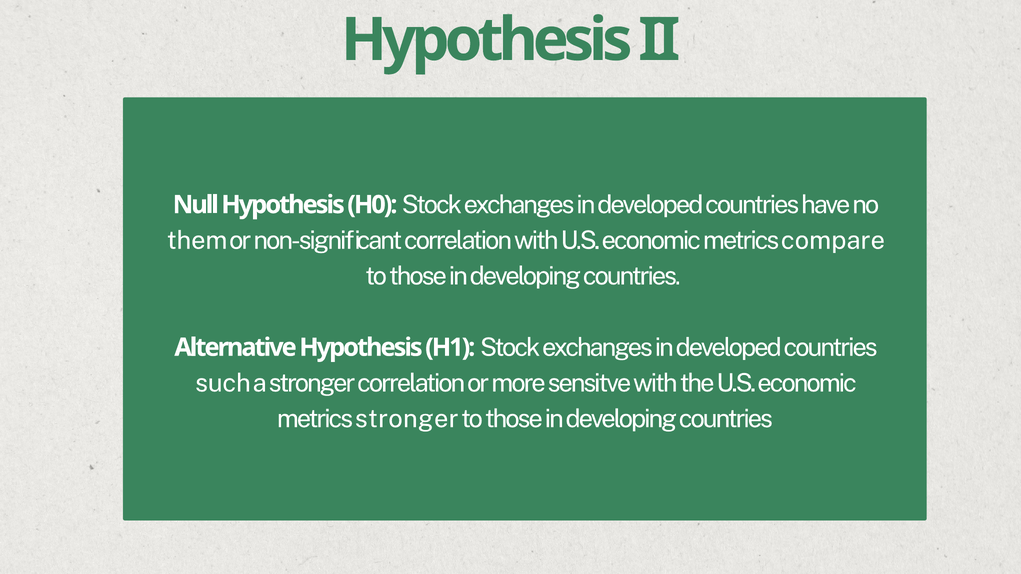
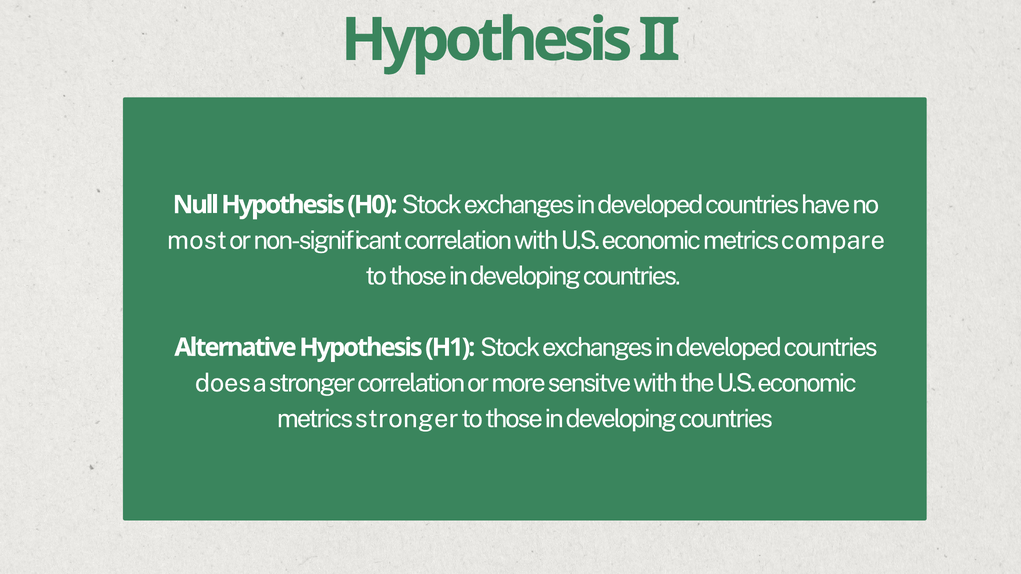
them: them -> most (197, 241)
such: such -> does (223, 383)
